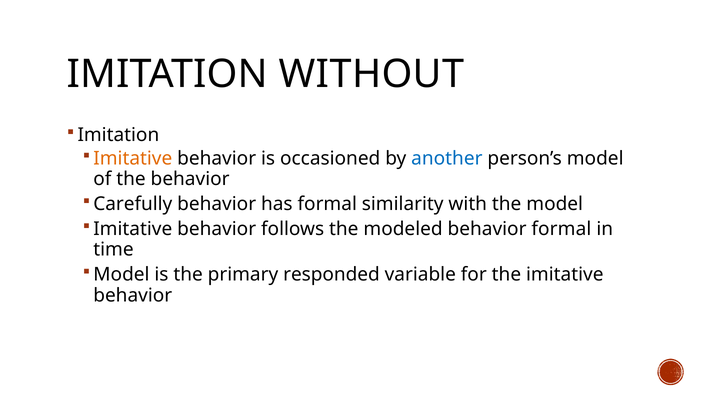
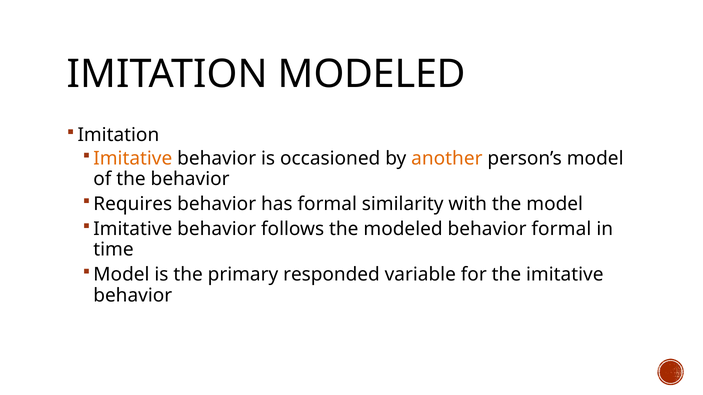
IMITATION WITHOUT: WITHOUT -> MODELED (372, 74)
another colour: blue -> orange (447, 159)
Carefully: Carefully -> Requires (133, 204)
